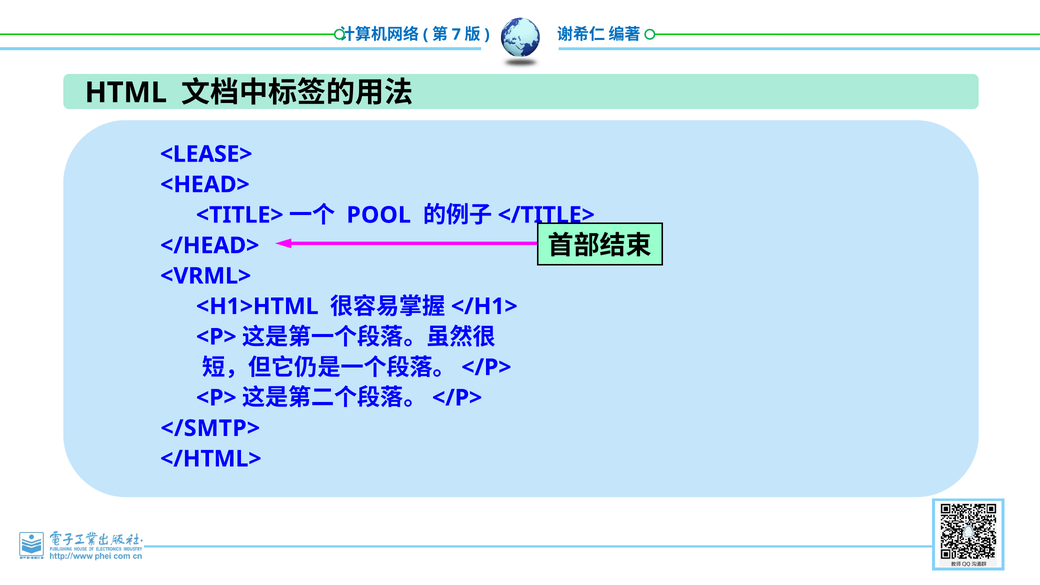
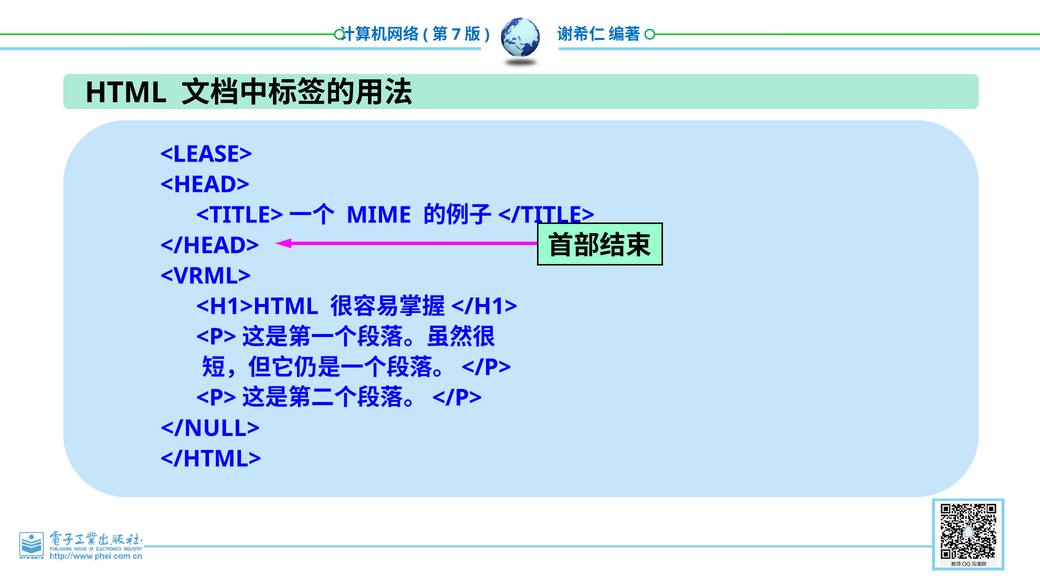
POOL: POOL -> MIME (379, 215)
</SMTP>: </SMTP> -> </NULL> (210, 428)
